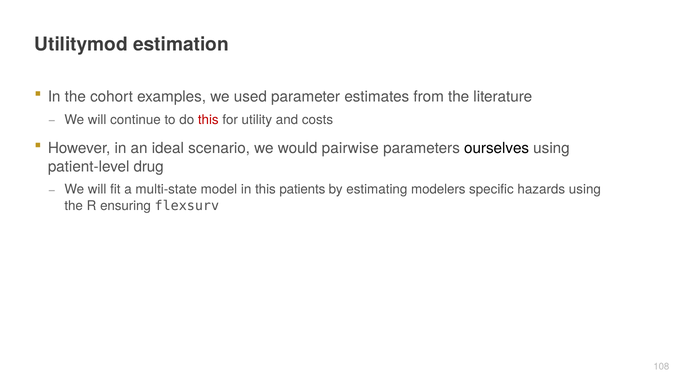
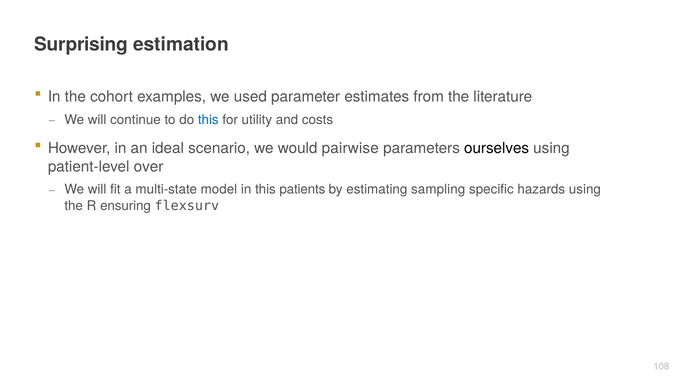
Utilitymod: Utilitymod -> Surprising (81, 44)
this colour: red -> blue (208, 120)
drug: drug -> over (149, 167)
modelers: modelers -> sampling (438, 190)
